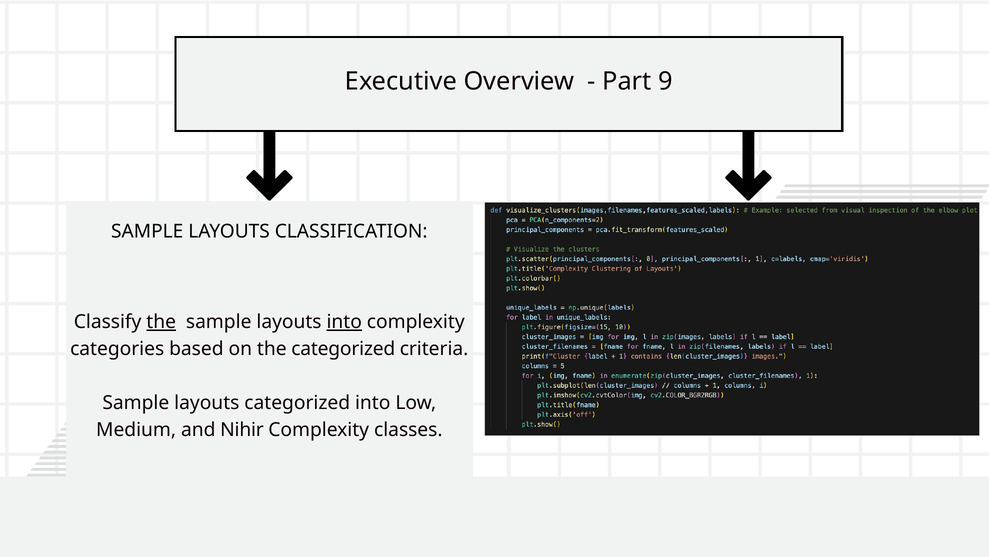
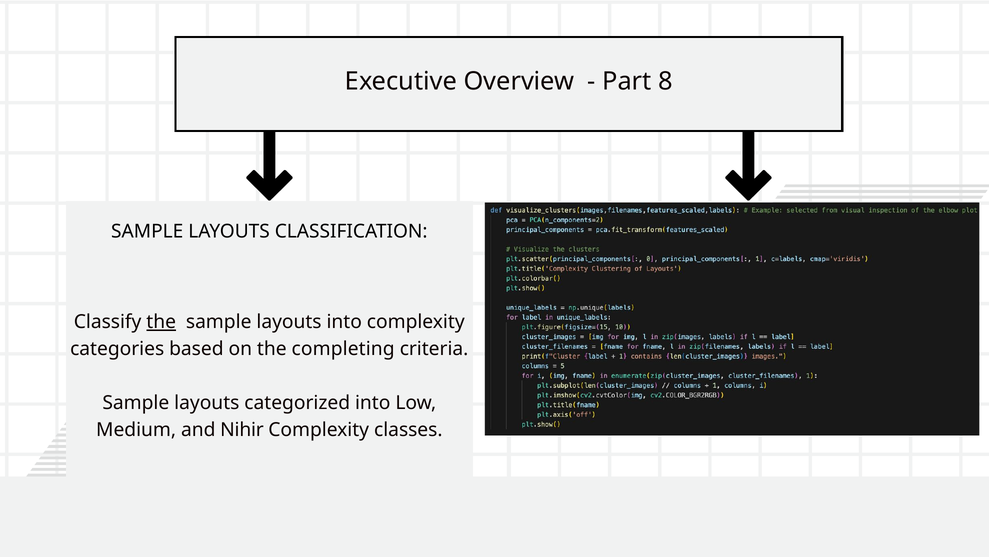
9: 9 -> 8 (665, 81)
into underline: present -> none (344, 322)
the categorized: categorized -> completing (343, 349)
